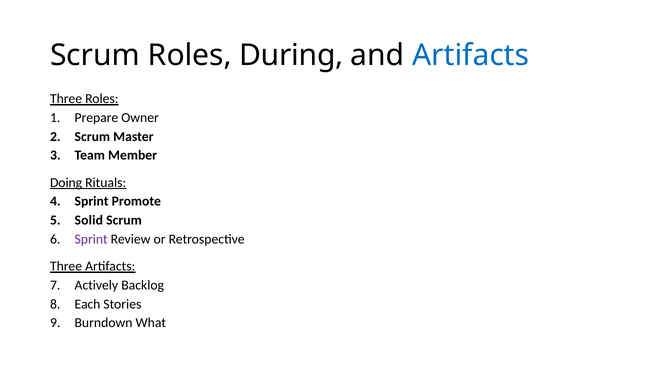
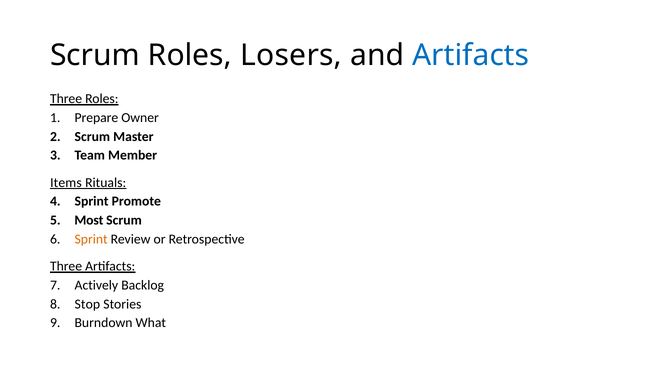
During: During -> Losers (291, 55)
Doing: Doing -> Items (66, 183)
Solid: Solid -> Most (89, 220)
Sprint colour: purple -> orange (91, 239)
Each: Each -> Stop (87, 304)
